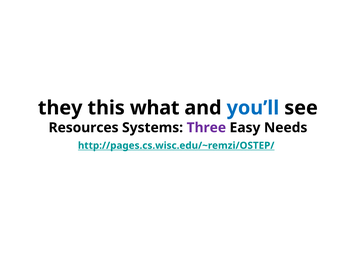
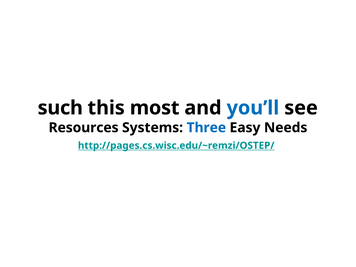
they: they -> such (60, 108)
what: what -> most (155, 108)
Three colour: purple -> blue (206, 128)
